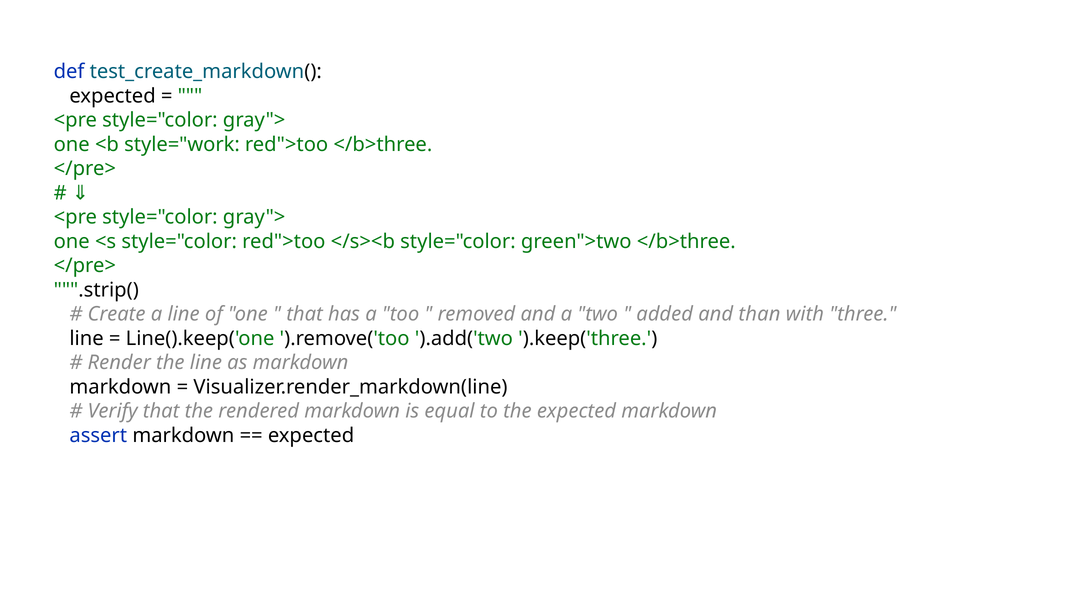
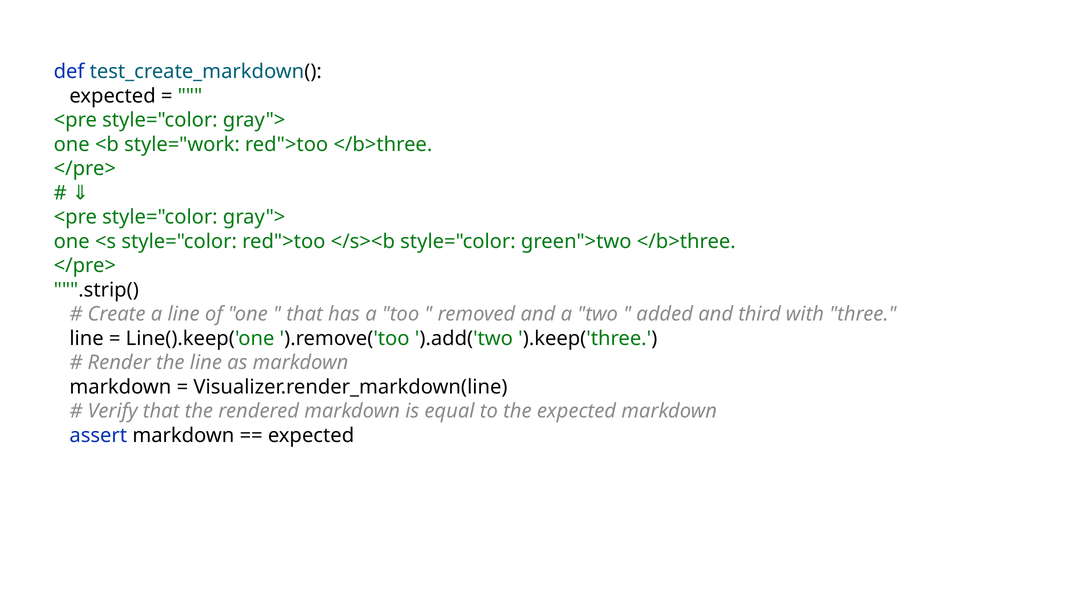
than: than -> third (760, 314)
